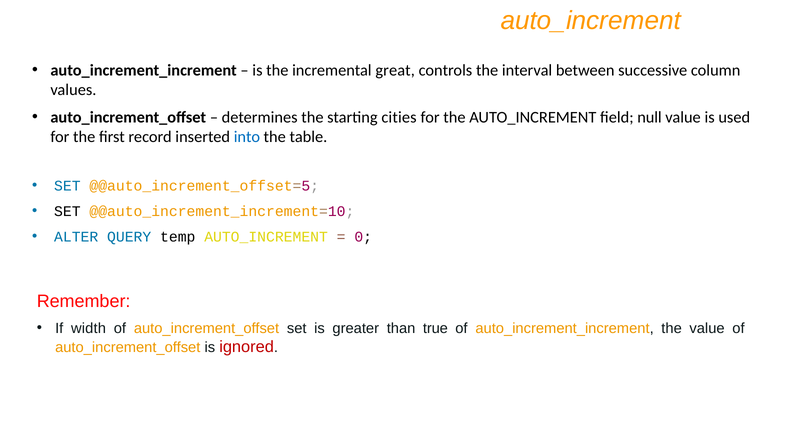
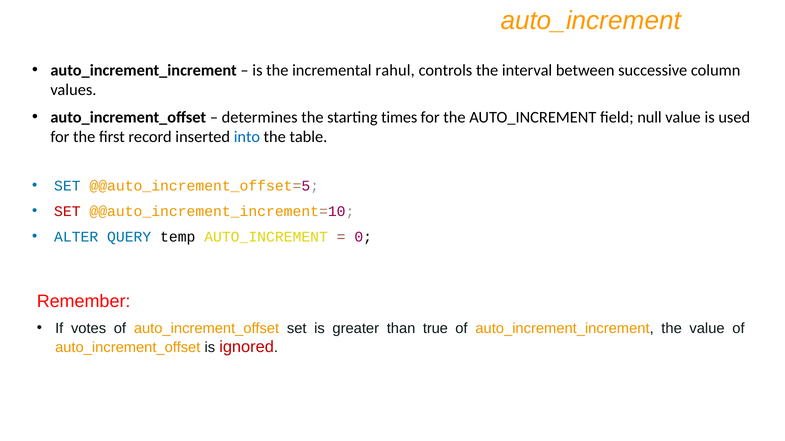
great: great -> rahul (395, 71)
cities: cities -> times (399, 118)
SET colour: black -> red (67, 212)
width: width -> votes (89, 329)
